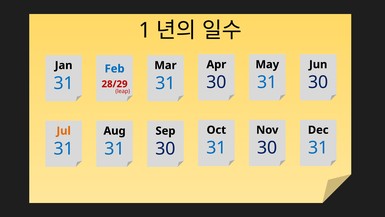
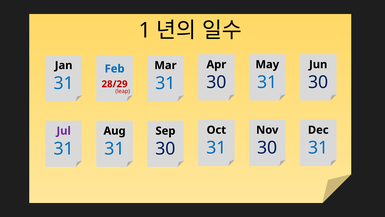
Jul colour: orange -> purple (64, 131)
